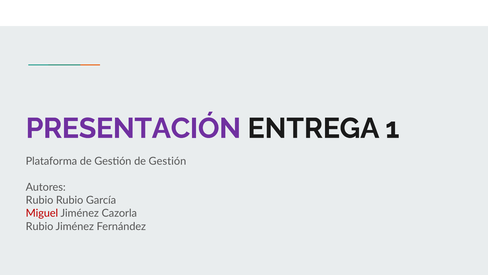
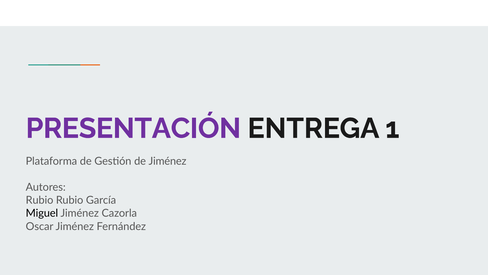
Gestión de Gestión: Gestión -> Jiménez (168, 161)
Miguel colour: red -> black (42, 213)
Rubio: Rubio -> Oscar (40, 226)
